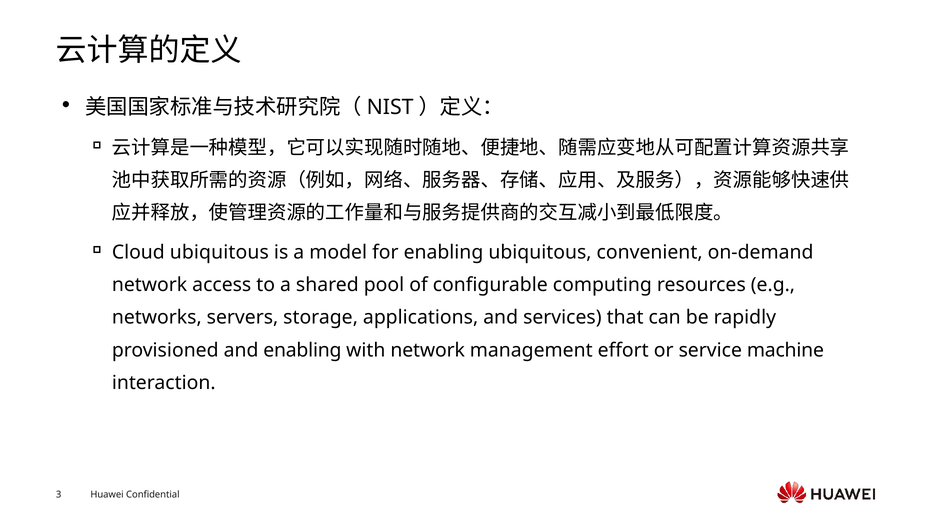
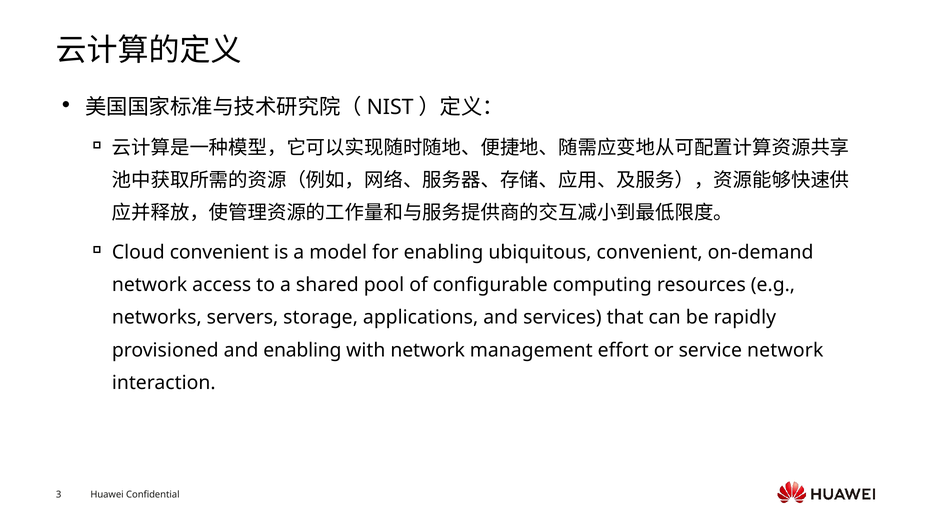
Cloud ubiquitous: ubiquitous -> convenient (219, 253)
service machine: machine -> network (785, 350)
